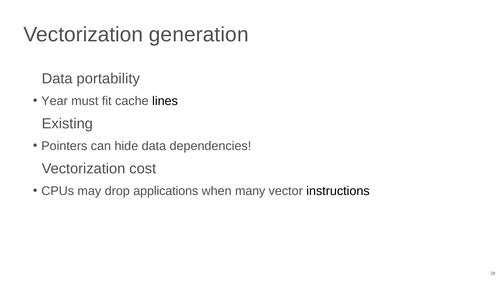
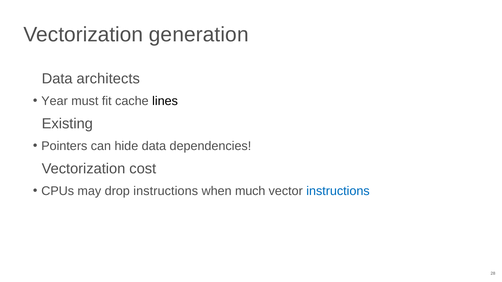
portability: portability -> architects (108, 79)
drop applications: applications -> instructions (166, 191)
many: many -> much (250, 191)
instructions colour: black -> blue (338, 191)
